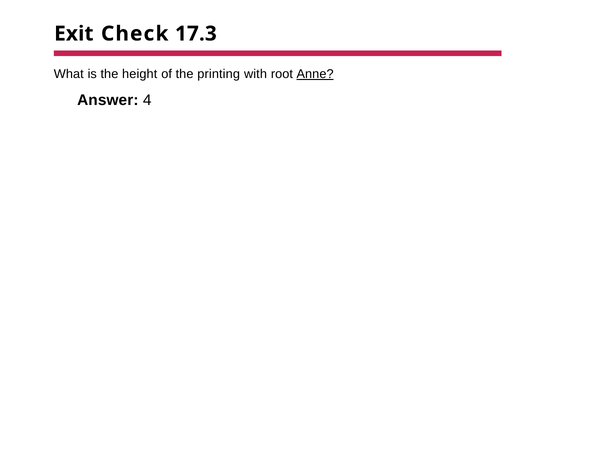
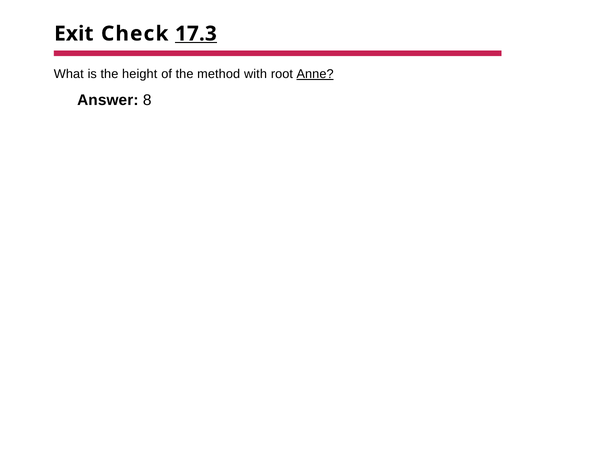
17.3 underline: none -> present (196, 34)
printing: printing -> method (219, 74)
4: 4 -> 8 (147, 100)
